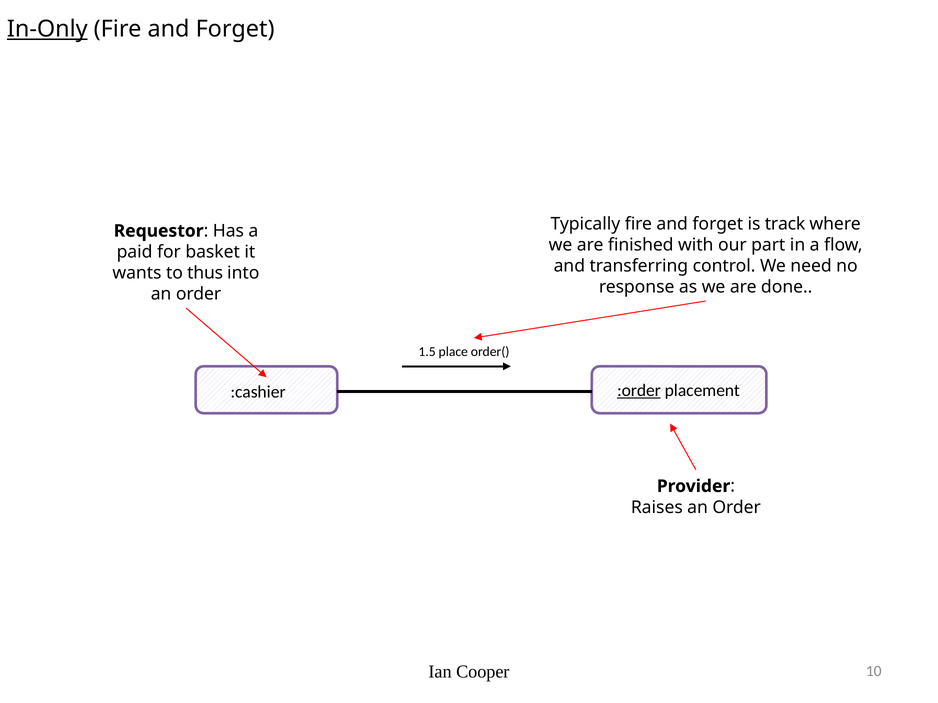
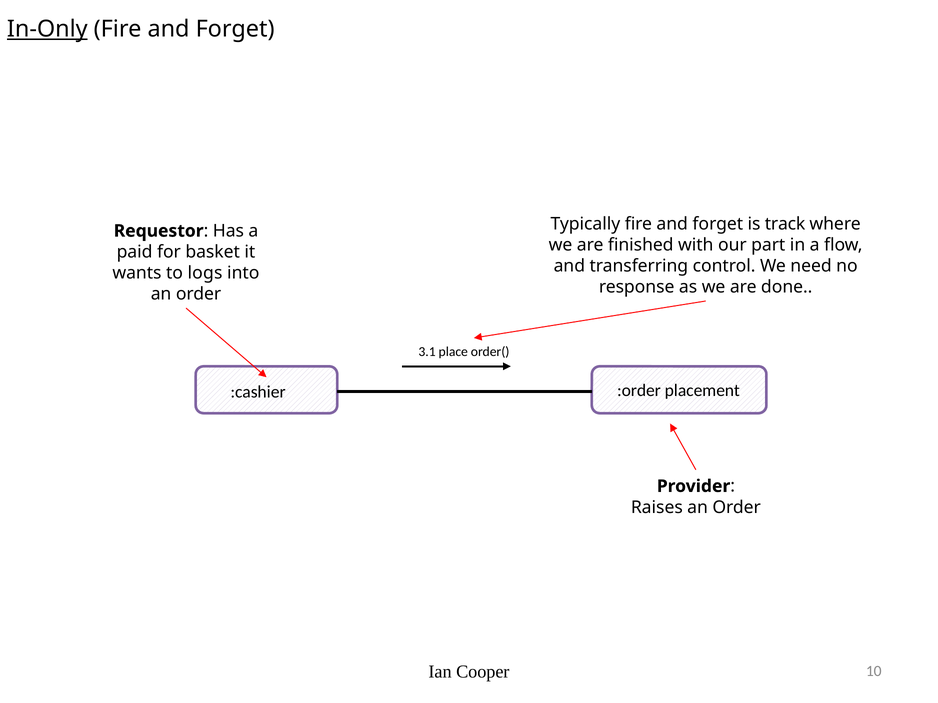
thus: thus -> logs (205, 273)
1.5: 1.5 -> 3.1 (427, 352)
:order underline: present -> none (639, 391)
